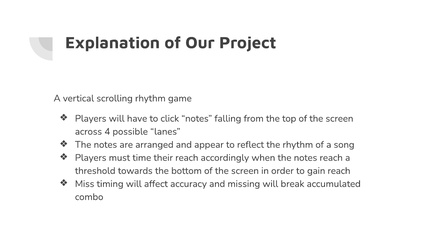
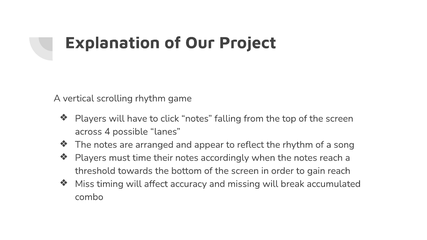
their reach: reach -> notes (187, 158)
